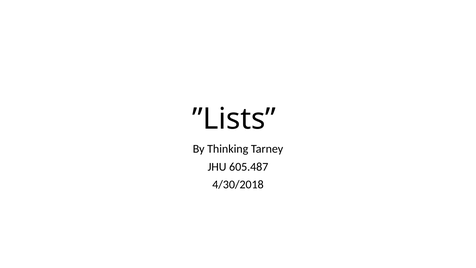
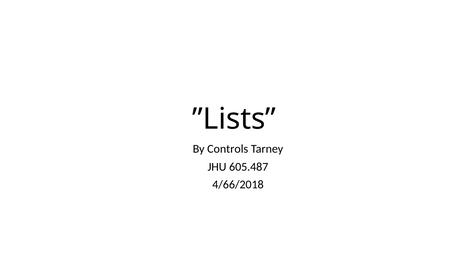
Thinking: Thinking -> Controls (228, 149)
4/30/2018: 4/30/2018 -> 4/66/2018 (238, 184)
